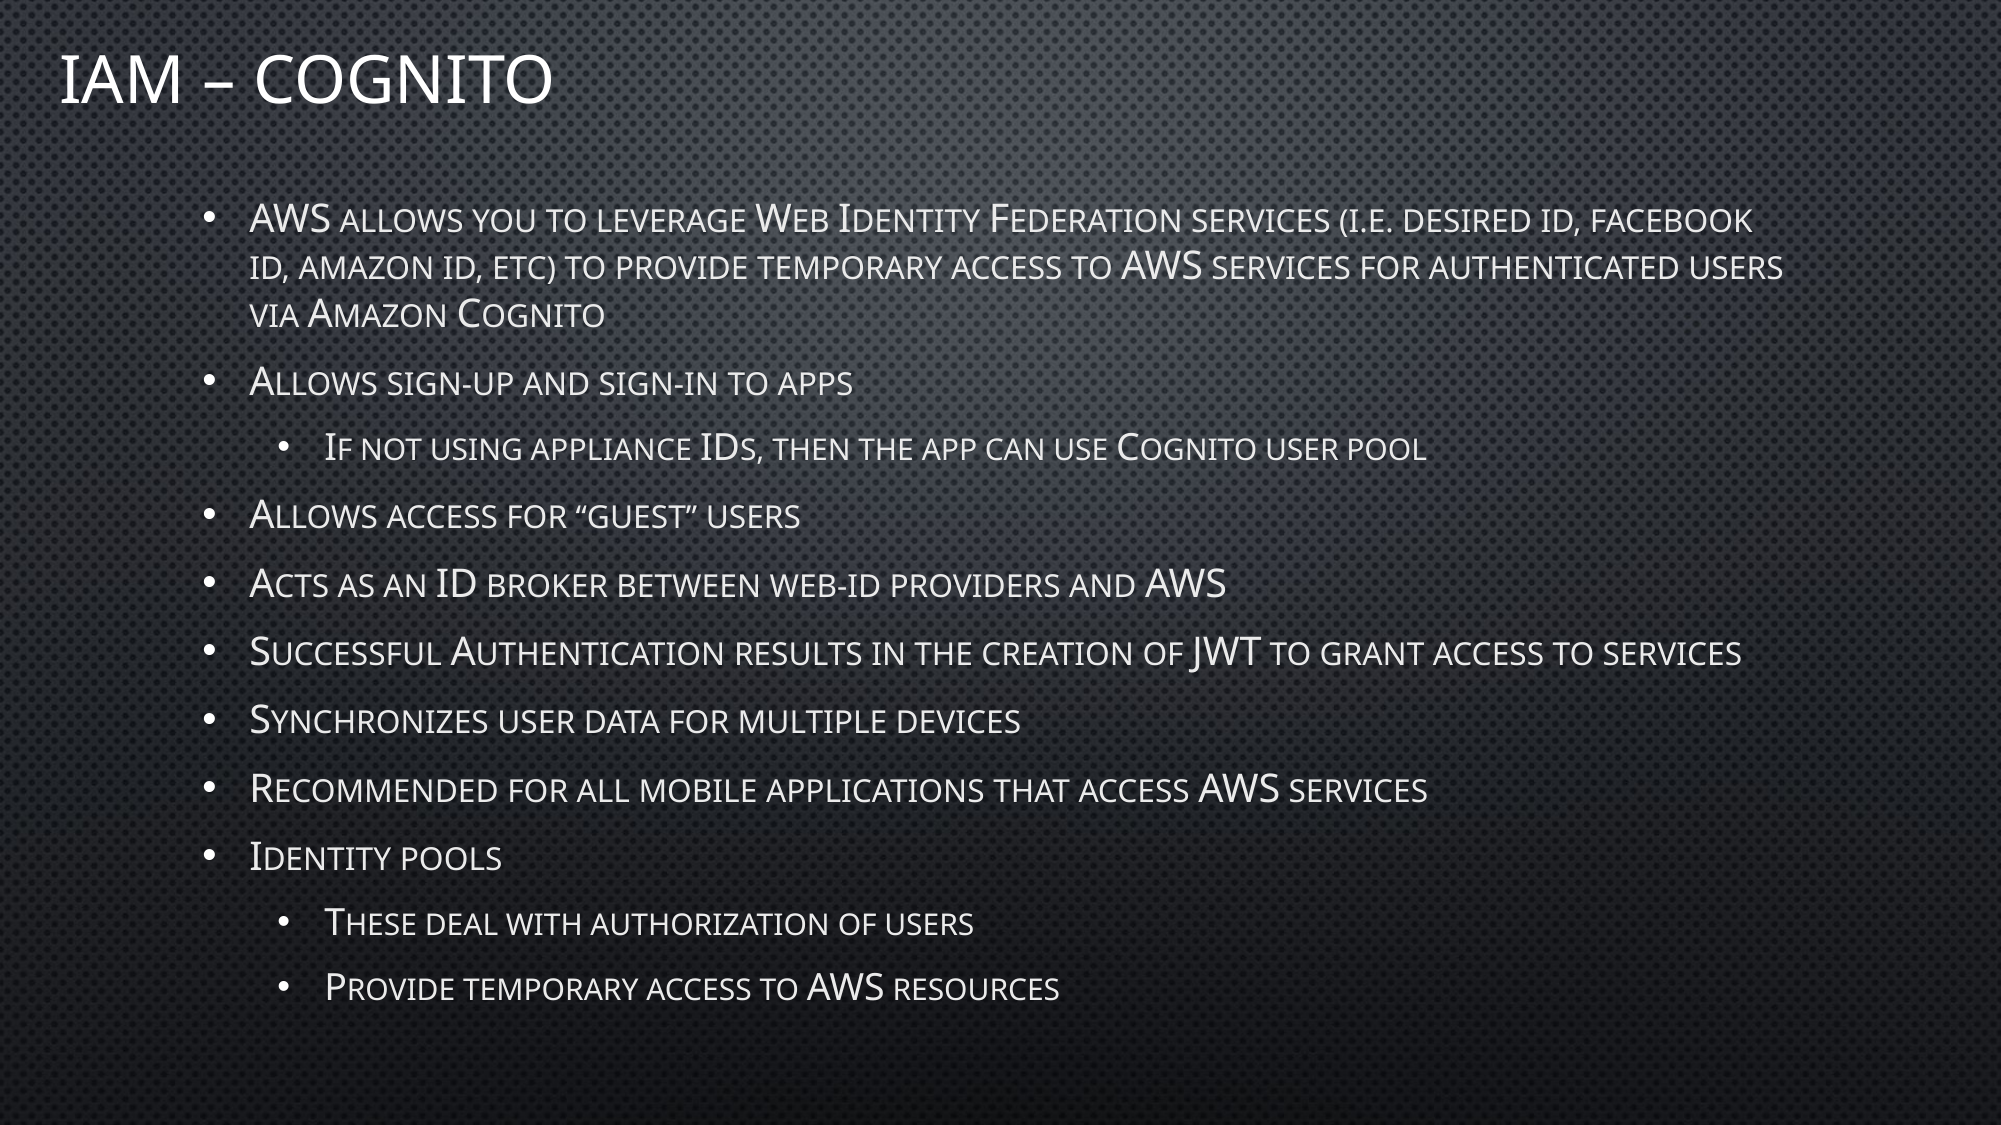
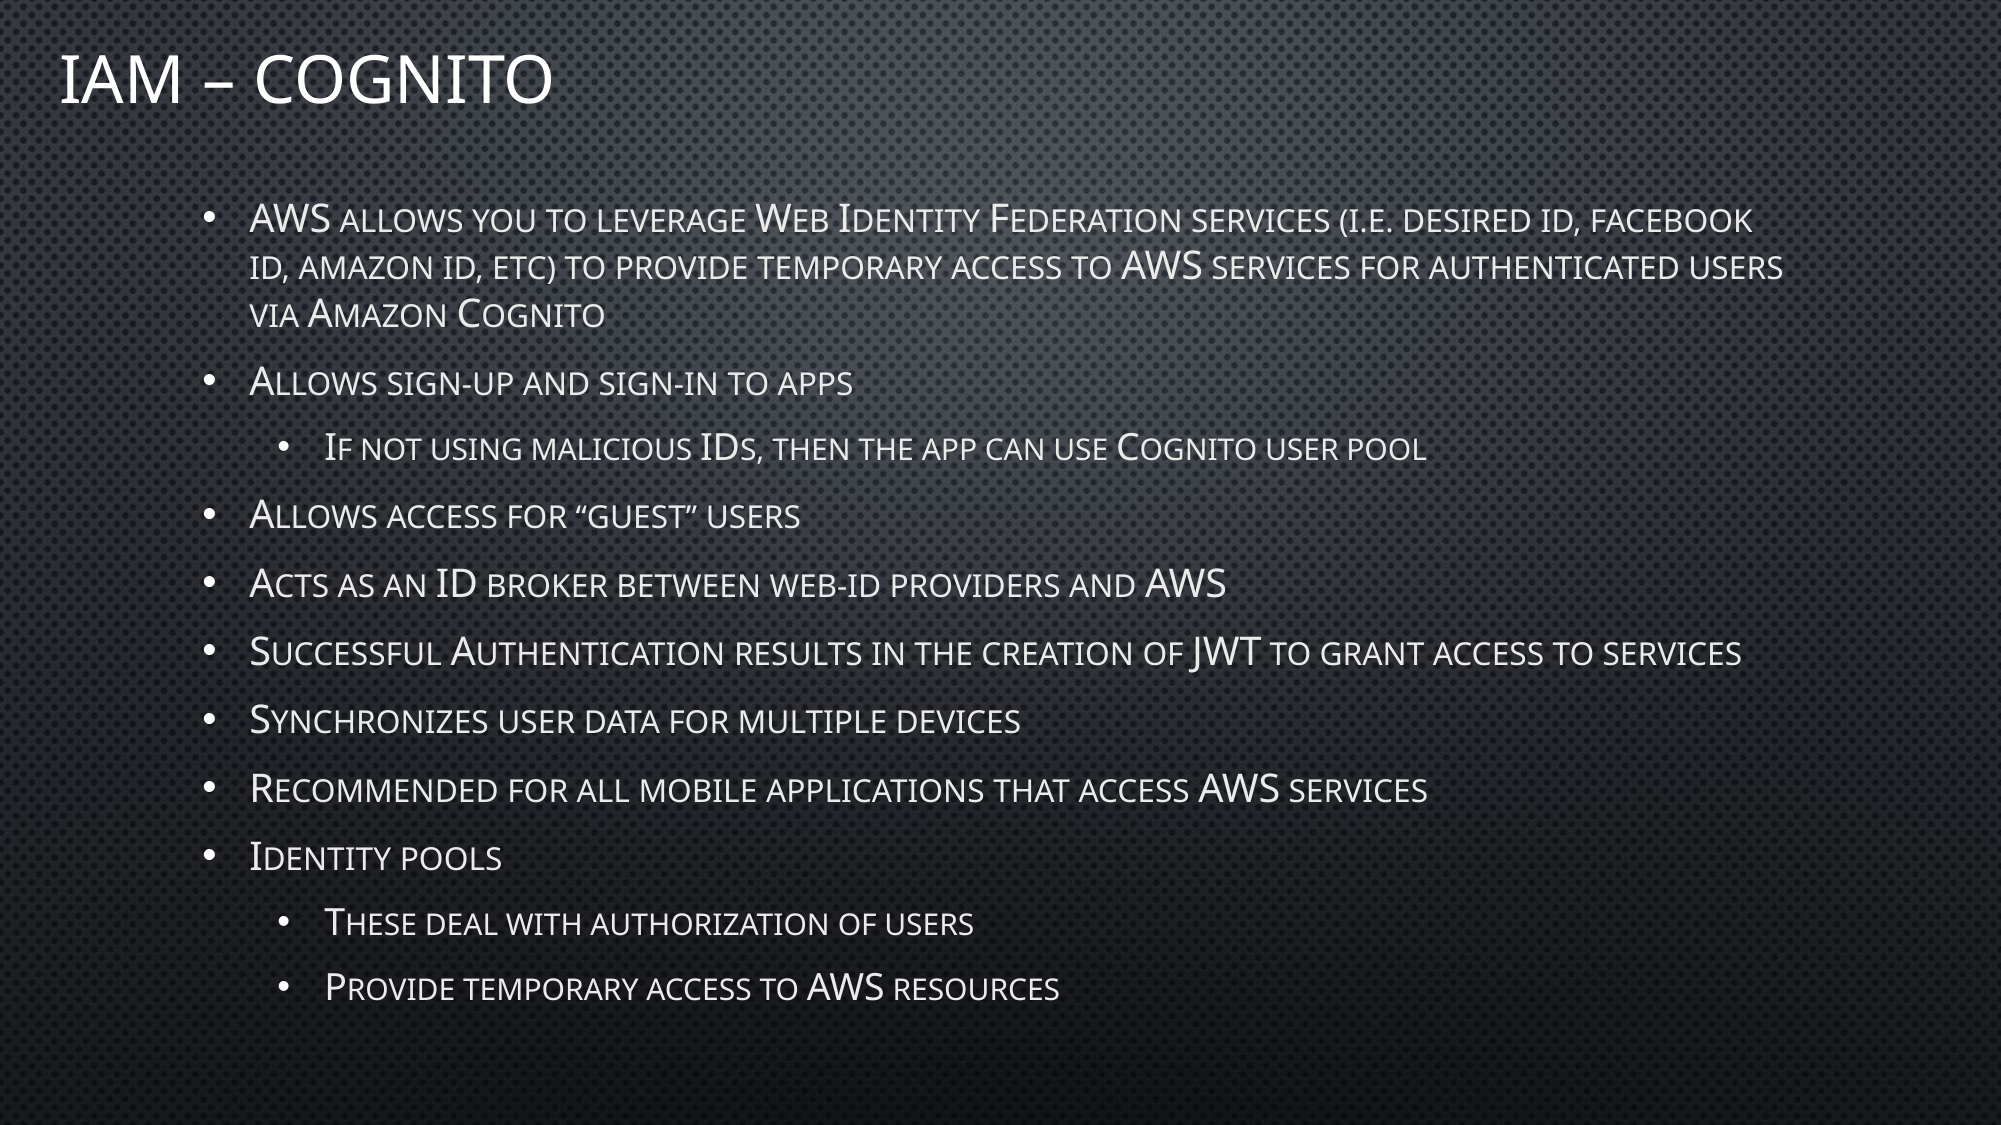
APPLIANCE: APPLIANCE -> MALICIOUS (612, 451)
